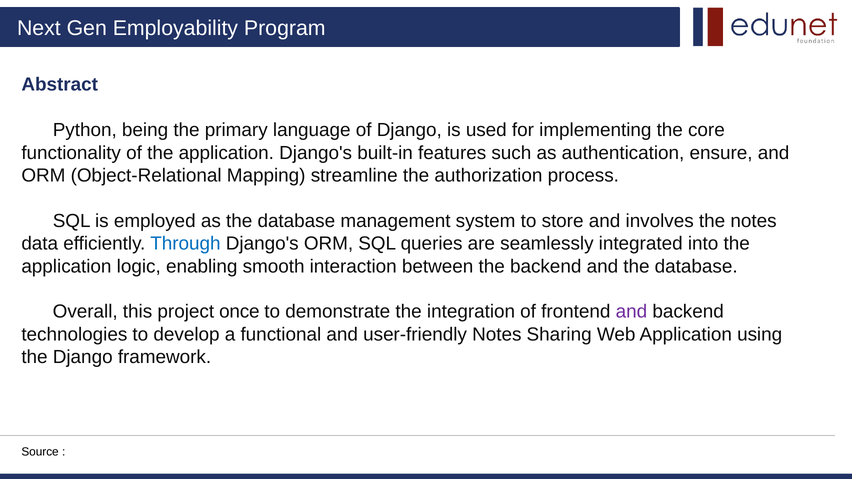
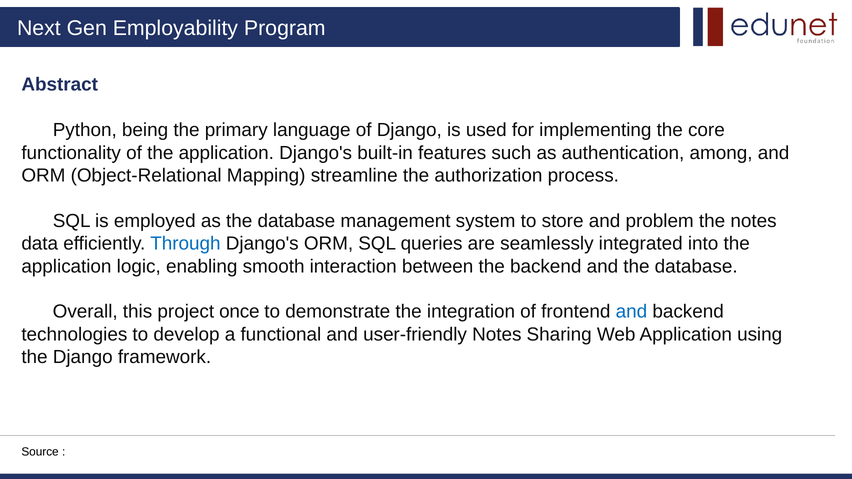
ensure: ensure -> among (721, 153)
involves: involves -> problem (660, 221)
and colour: purple -> blue (631, 312)
